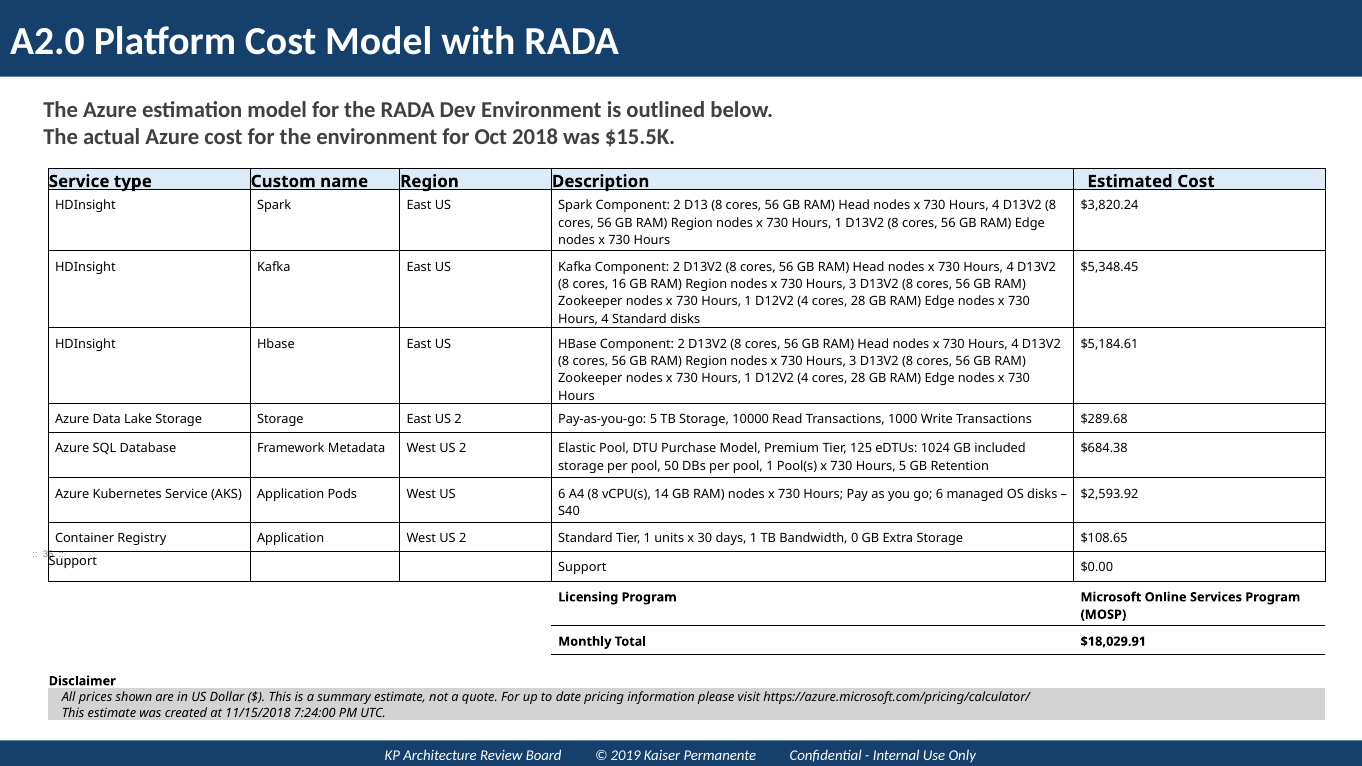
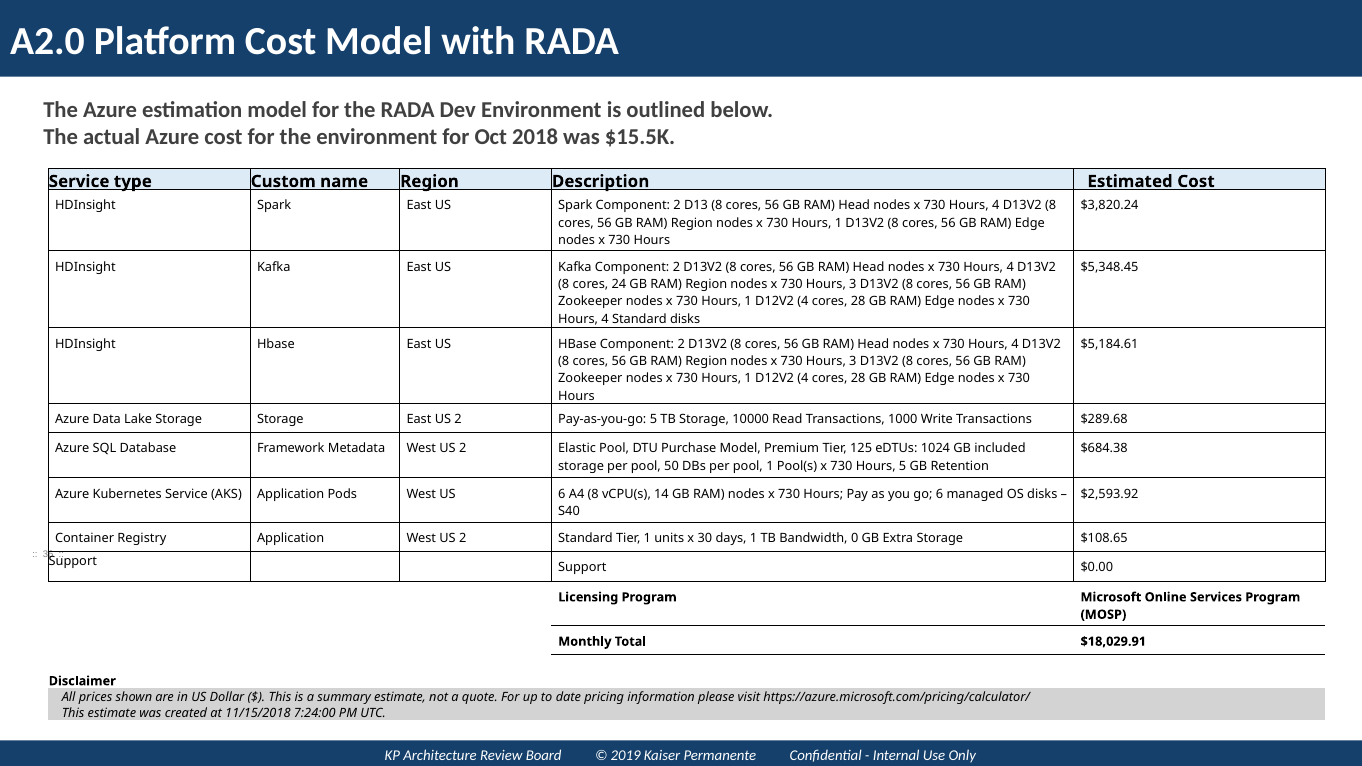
16: 16 -> 24 (619, 284)
